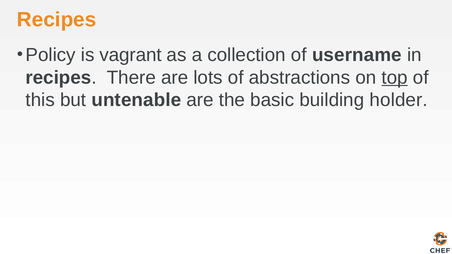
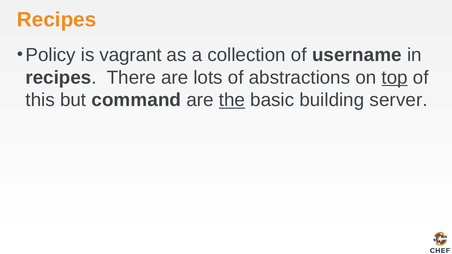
untenable: untenable -> command (136, 100)
the underline: none -> present (232, 100)
holder: holder -> server (399, 100)
